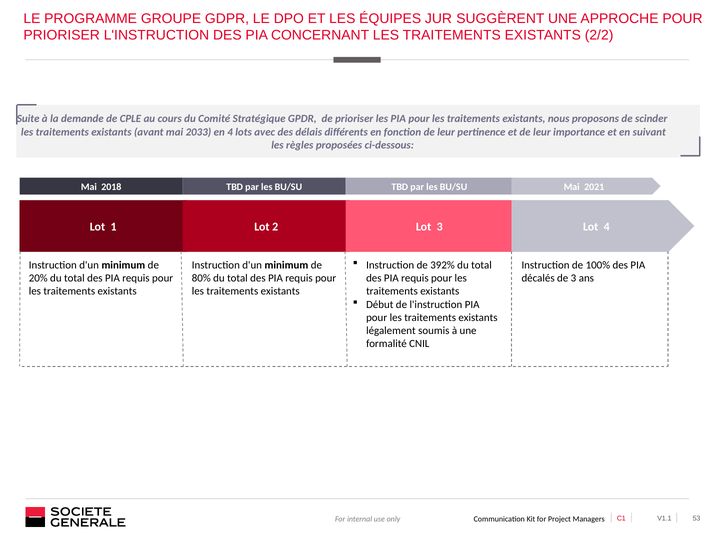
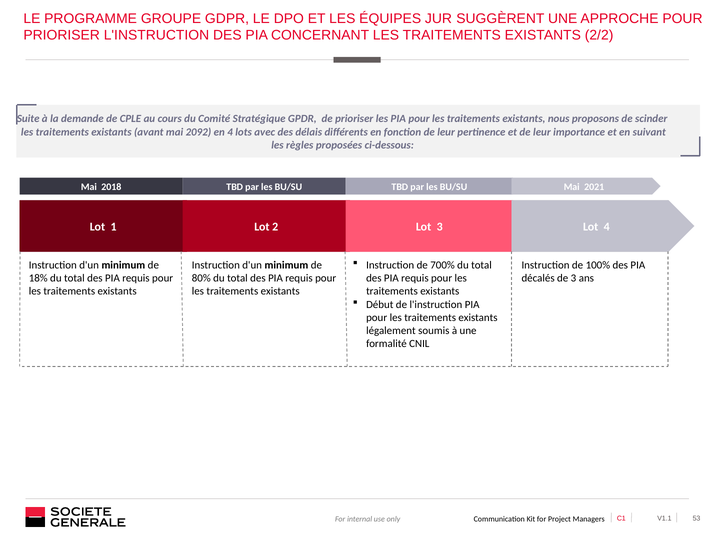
2033: 2033 -> 2092 (198, 132)
392%: 392% -> 700% (443, 265)
20%: 20% -> 18% (38, 278)
